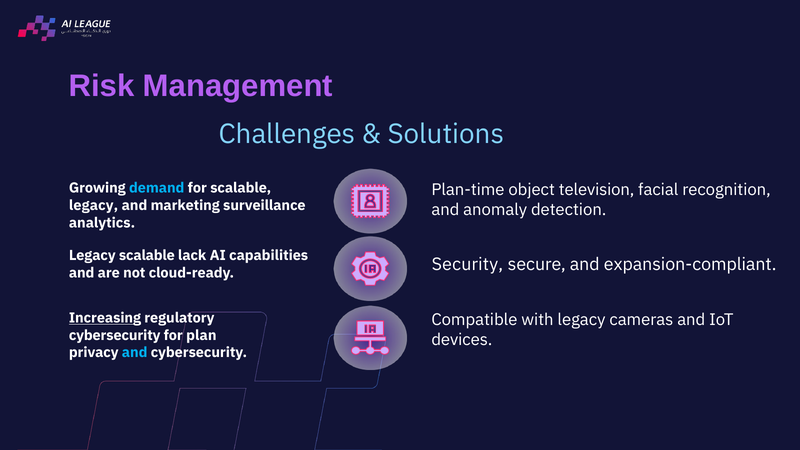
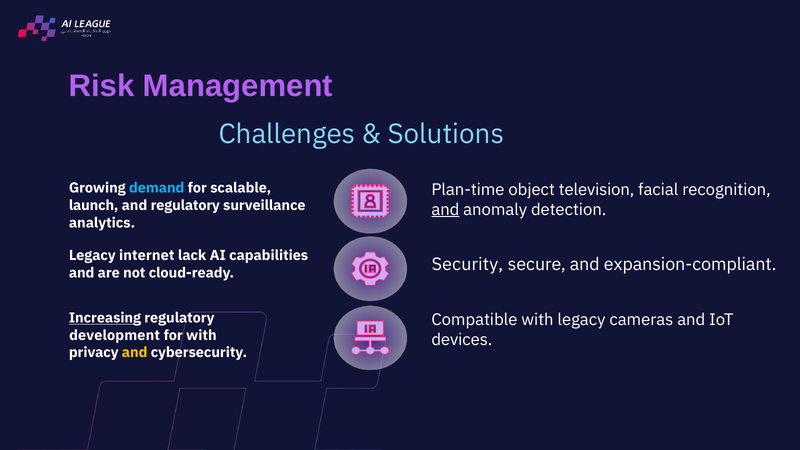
legacy: legacy -> launch (94, 205)
and marketing: marketing -> regulatory (185, 205)
and underline: none -> present (445, 210)
Legacy scalable: scalable -> internet (147, 256)
cybersecurity: cybersecurity -> development (115, 335)
for plan: plan -> with (201, 335)
and colour: light blue -> yellow (135, 353)
